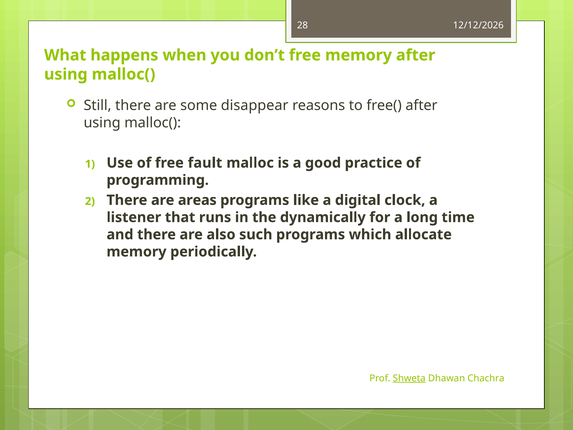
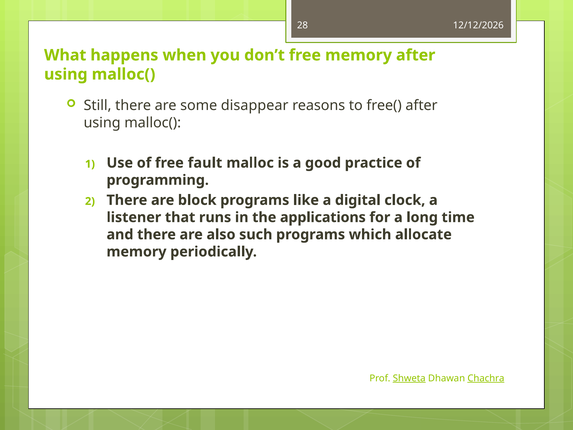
areas: areas -> block (197, 200)
dynamically: dynamically -> applications (323, 217)
Chachra underline: none -> present (486, 378)
